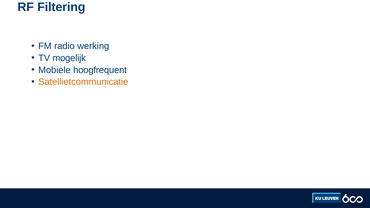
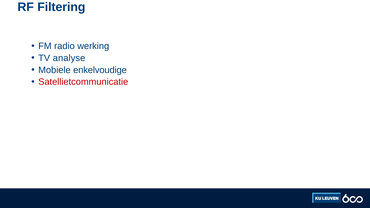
mogelijk: mogelijk -> analyse (69, 58)
hoogfrequent: hoogfrequent -> enkelvoudige (100, 70)
Satellietcommunicatie colour: orange -> red (83, 82)
